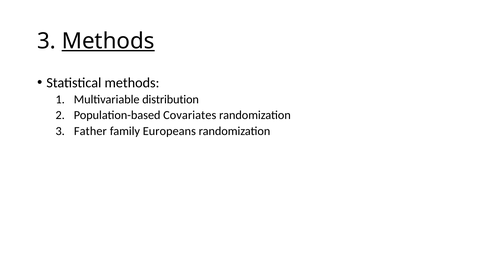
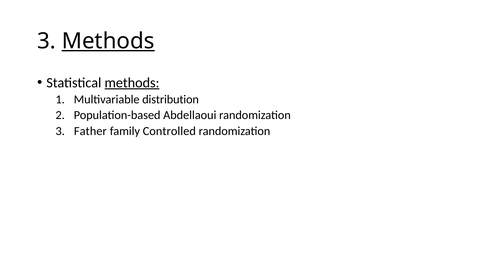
methods underline: none -> present (132, 83)
Covariates: Covariates -> Abdellaoui (190, 115)
Europeans: Europeans -> Controlled (169, 131)
